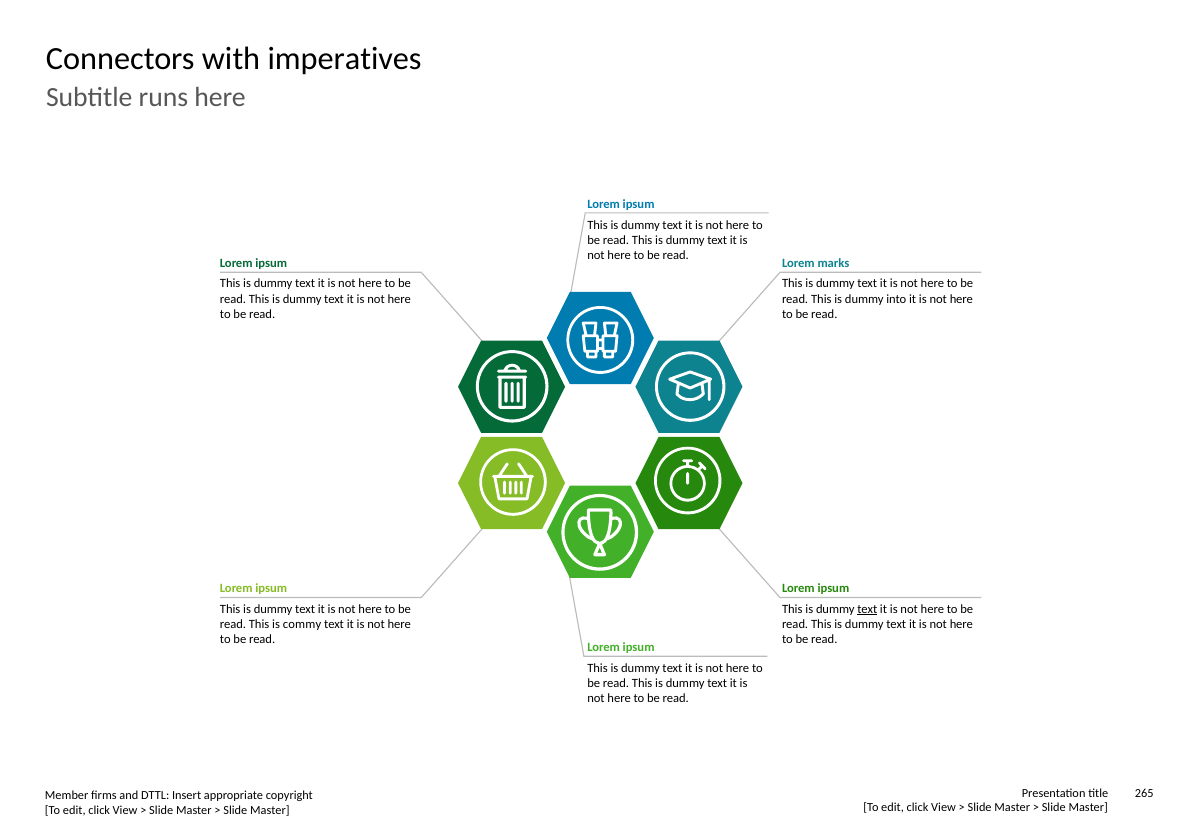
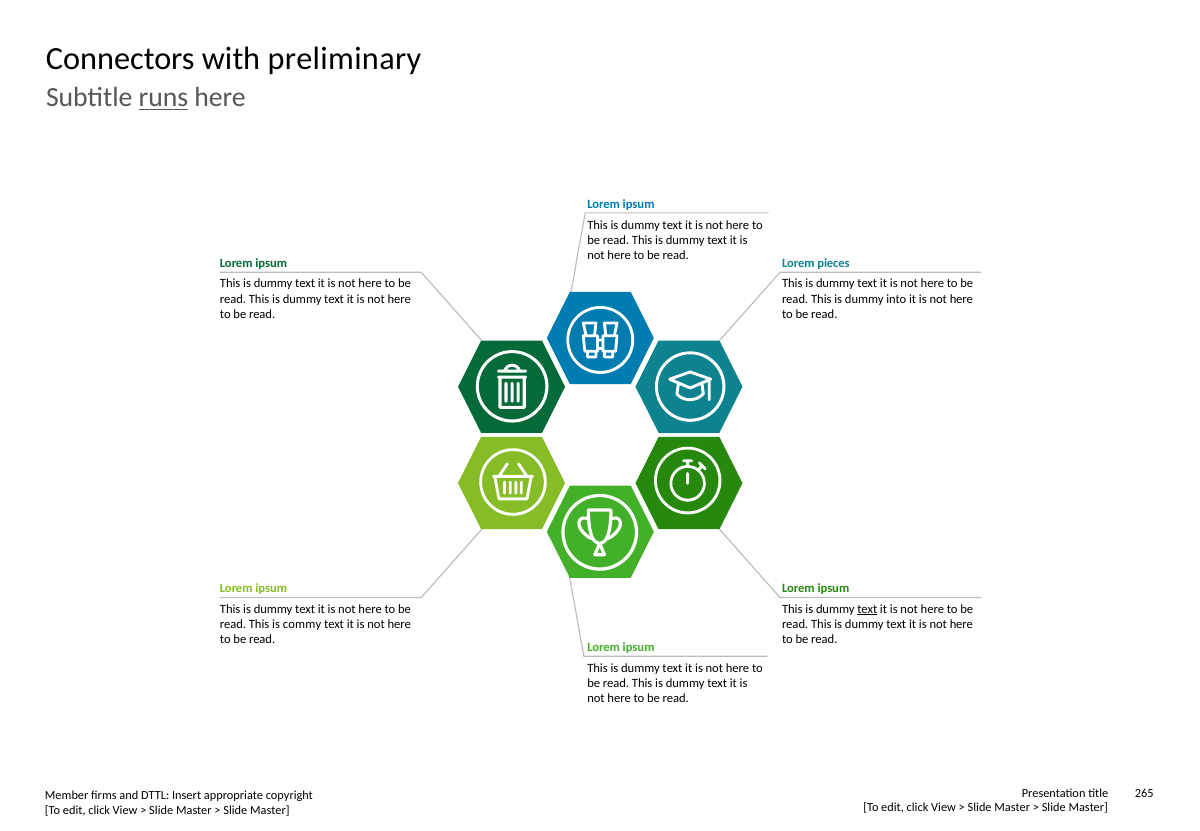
imperatives: imperatives -> preliminary (344, 59)
runs underline: none -> present (163, 97)
marks: marks -> pieces (833, 263)
